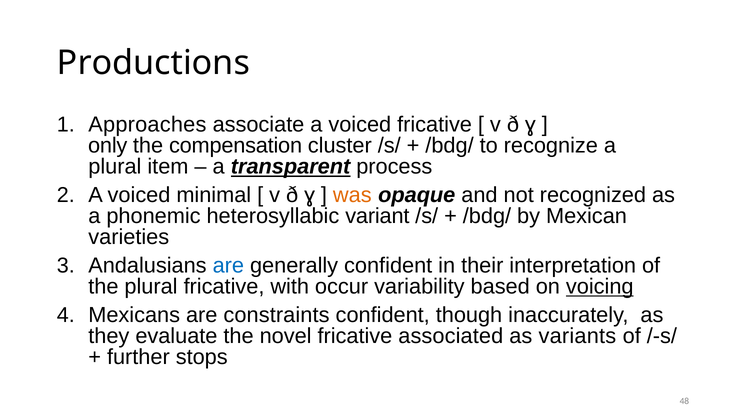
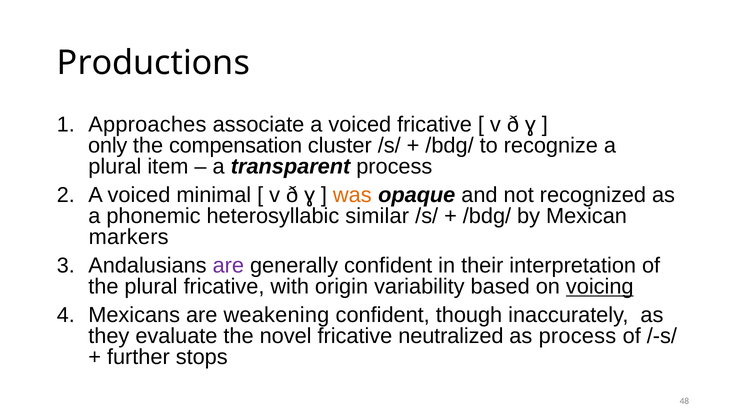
transparent underline: present -> none (291, 167)
variant: variant -> similar (377, 216)
varieties: varieties -> markers (129, 237)
are colour: blue -> purple (228, 265)
occur: occur -> origin (342, 286)
constraints: constraints -> weakening (276, 315)
associated: associated -> neutralized (451, 336)
as variants: variants -> process (577, 336)
